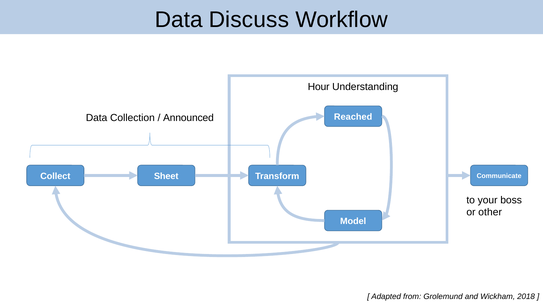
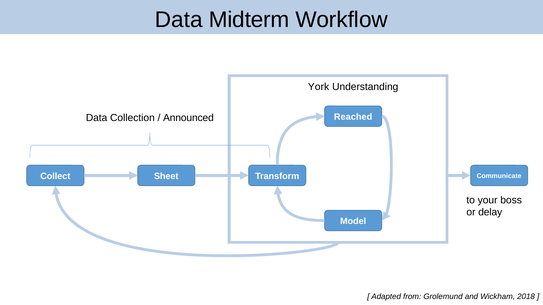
Discuss: Discuss -> Midterm (249, 20)
Hour: Hour -> York (319, 87)
other: other -> delay (490, 213)
